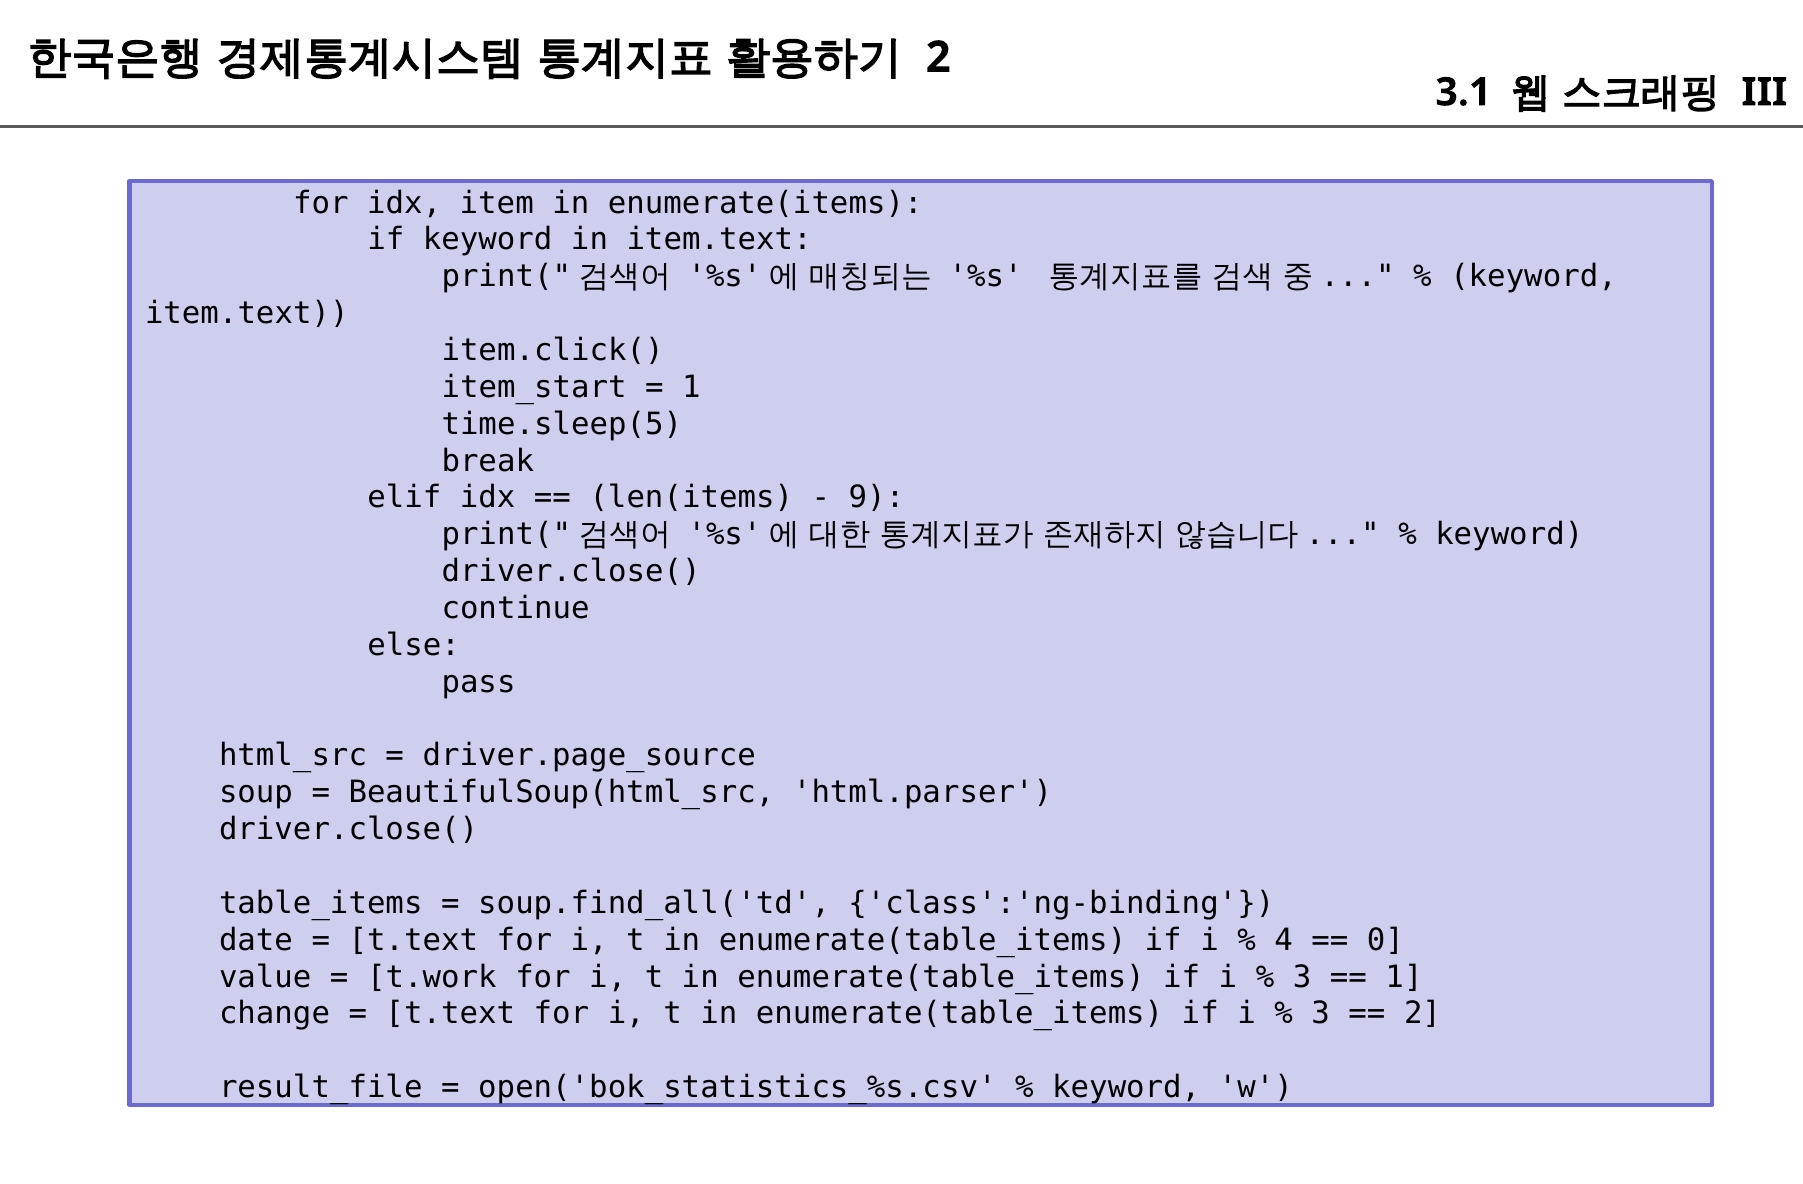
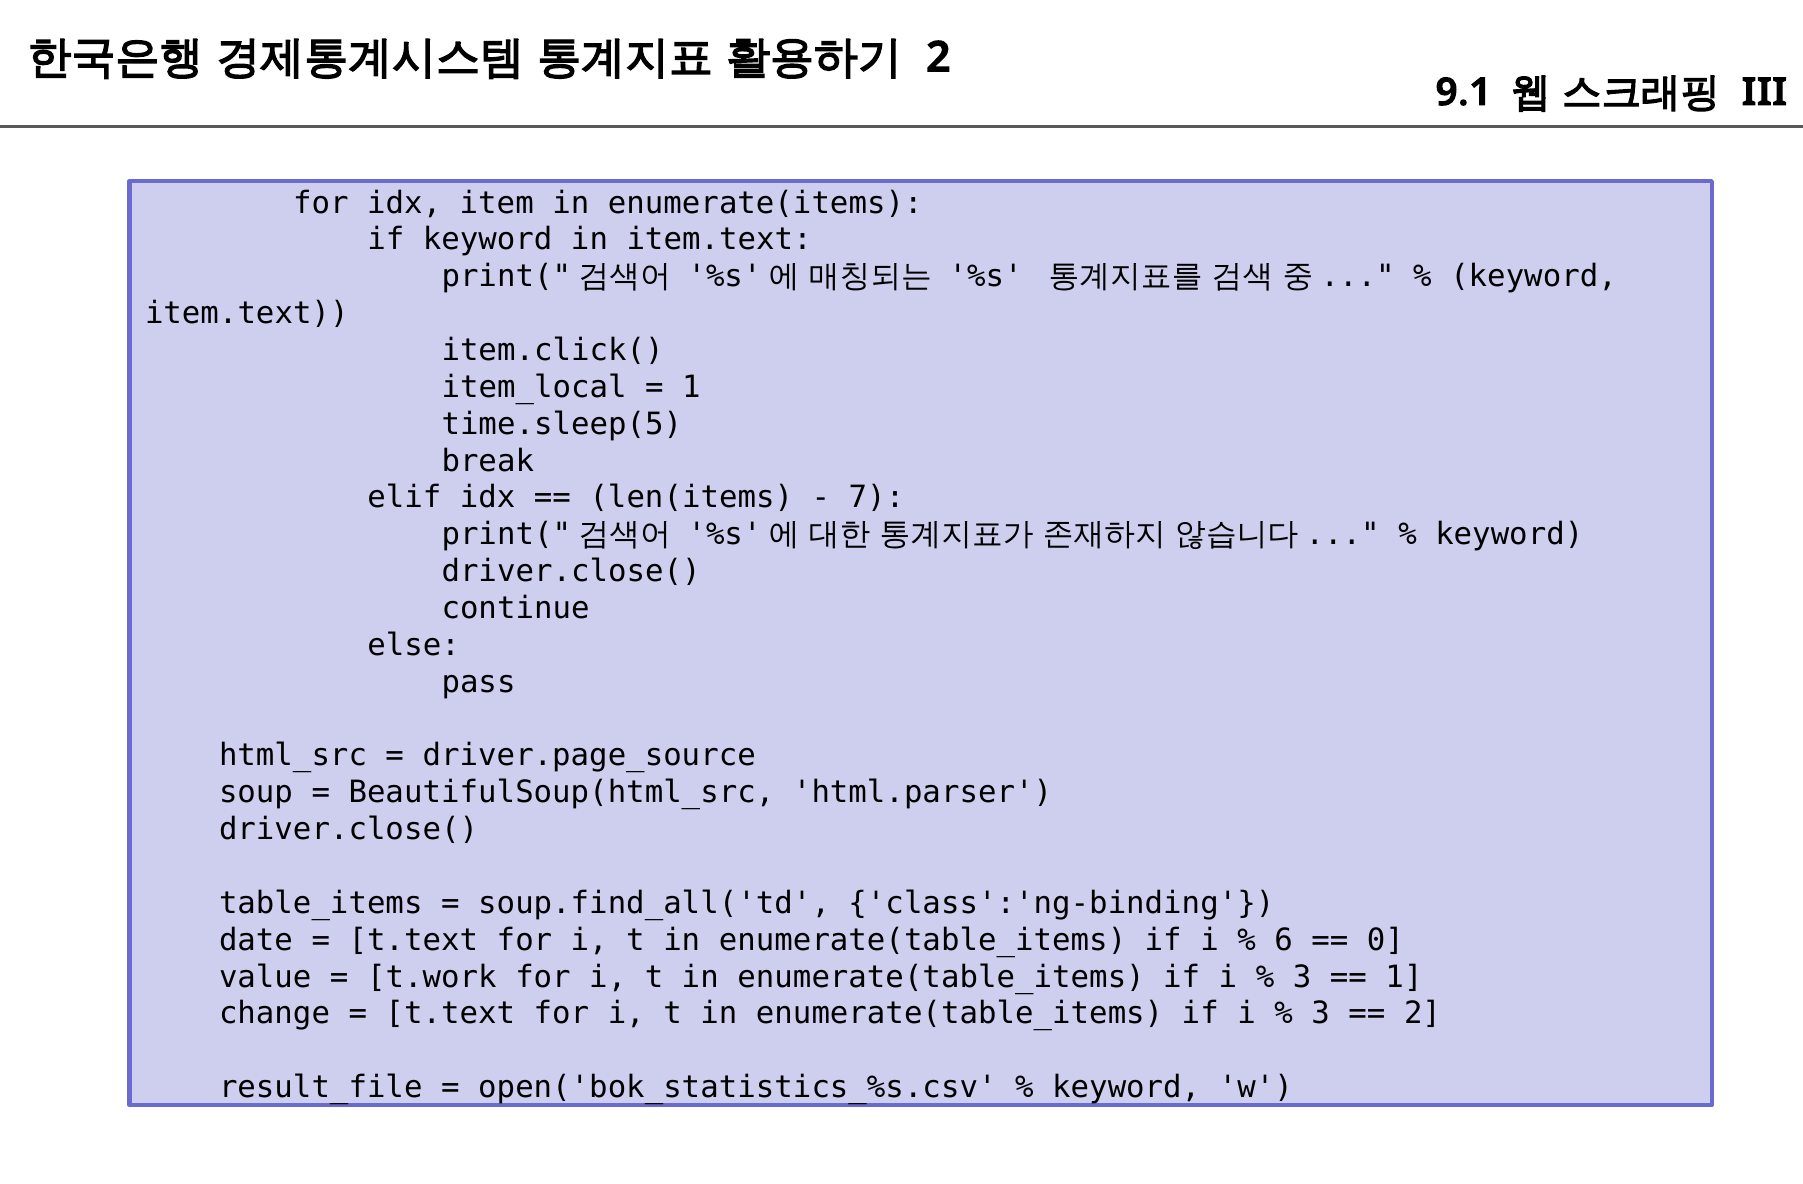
3.1: 3.1 -> 9.1 (1463, 92)
item_start: item_start -> item_local (534, 387)
9: 9 -> 7 (876, 498)
4: 4 -> 6 (1284, 940)
